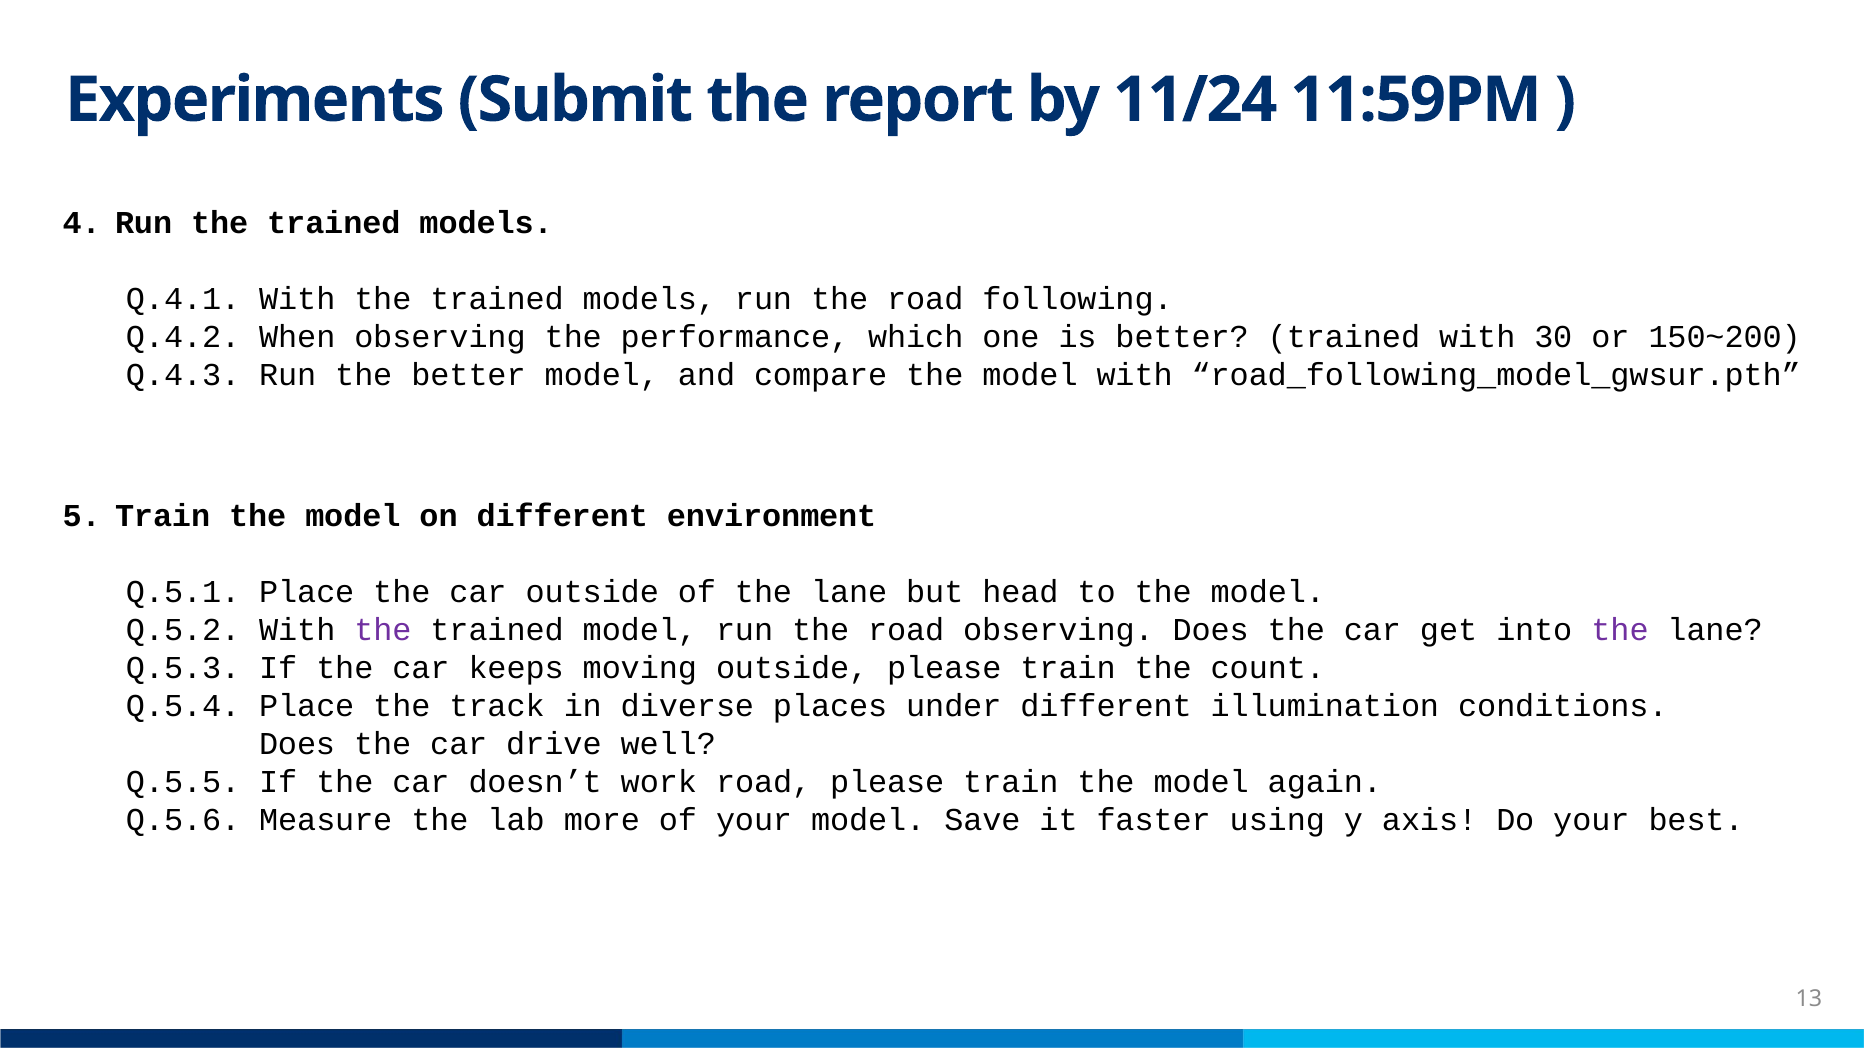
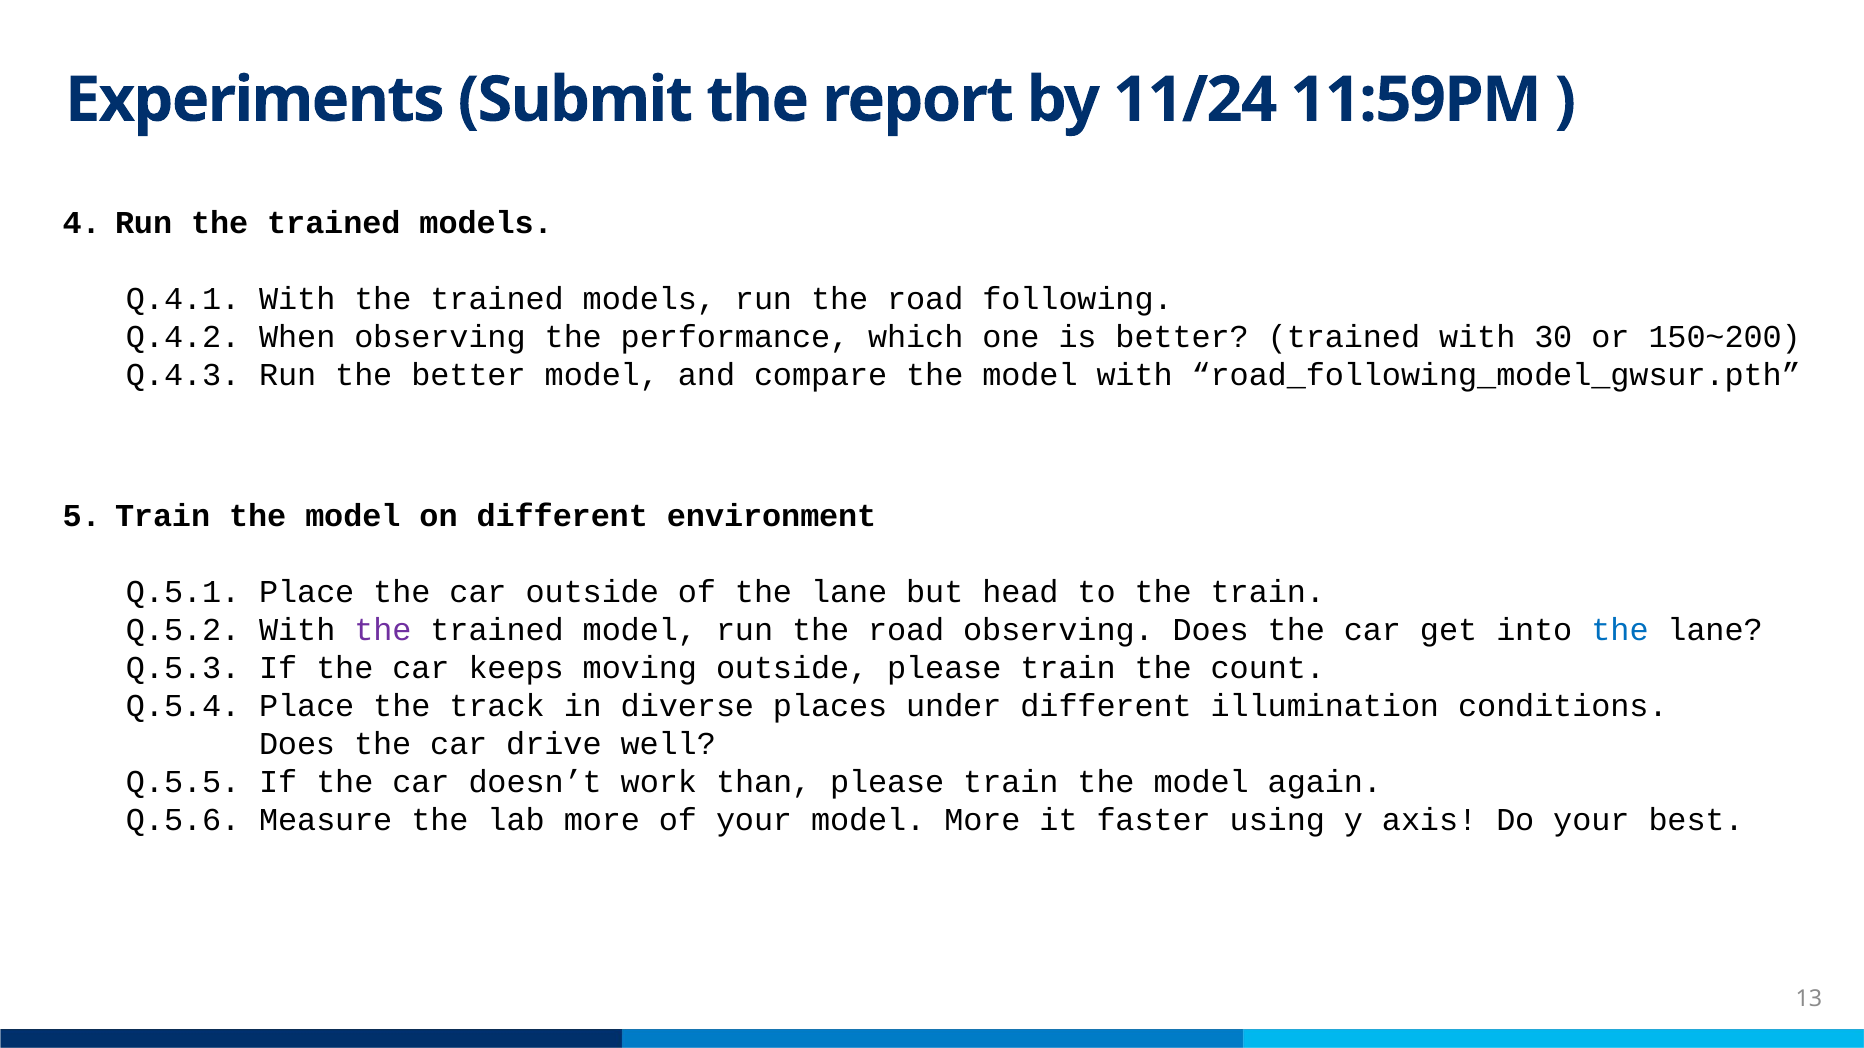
to the model: model -> train (1268, 592)
the colour: purple -> blue (1620, 630)
work road: road -> than (764, 783)
model Save: Save -> More (982, 821)
